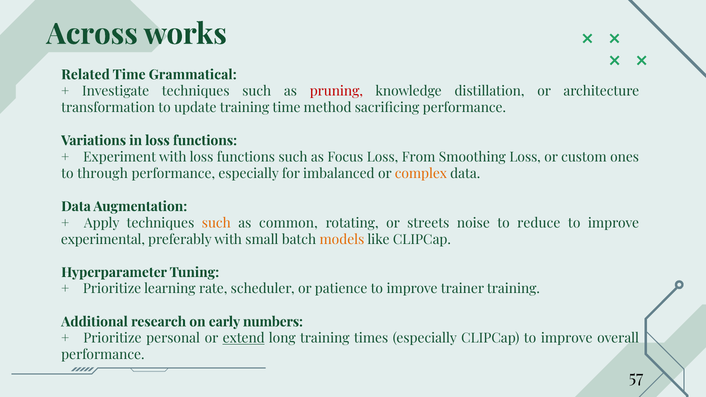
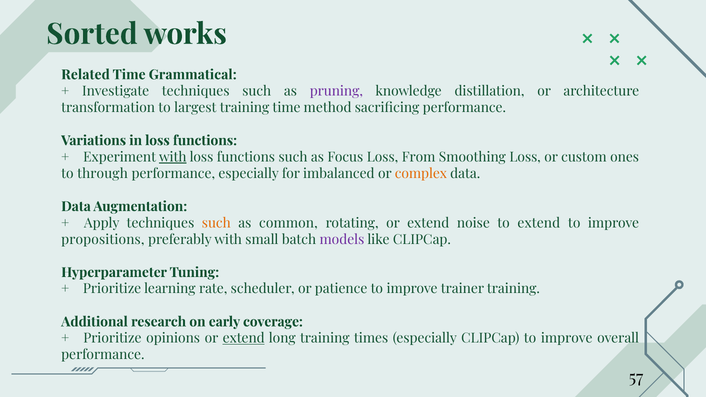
Across: Across -> Sorted (92, 34)
pruning colour: red -> purple (336, 91)
update: update -> largest (195, 108)
with underline: none -> present (173, 157)
rotating or streets: streets -> extend (428, 223)
to reduce: reduce -> extend (539, 223)
experimental: experimental -> propositions (103, 240)
models colour: orange -> purple (342, 240)
numbers: numbers -> coverage (273, 322)
personal: personal -> opinions (173, 338)
